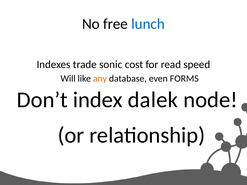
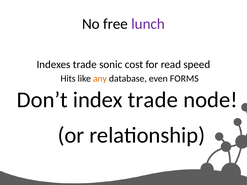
lunch colour: blue -> purple (148, 24)
Will: Will -> Hits (68, 79)
index dalek: dalek -> trade (153, 100)
